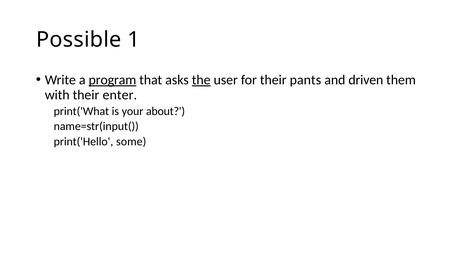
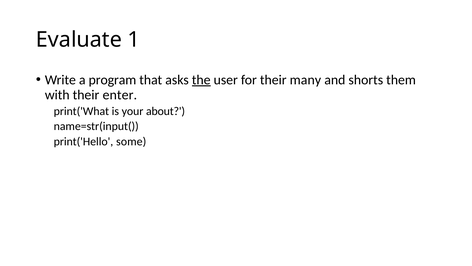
Possible: Possible -> Evaluate (79, 40)
program underline: present -> none (112, 80)
pants: pants -> many (305, 80)
driven: driven -> shorts (366, 80)
